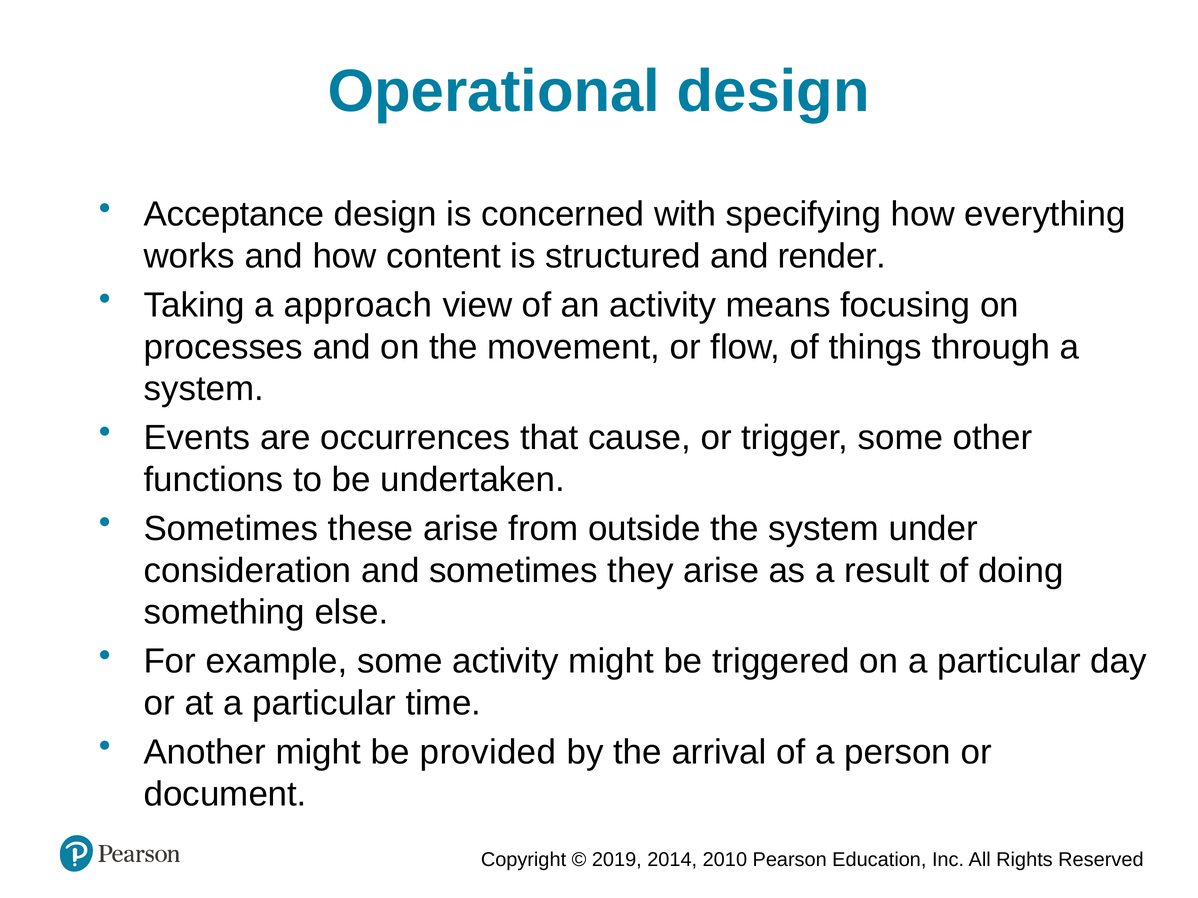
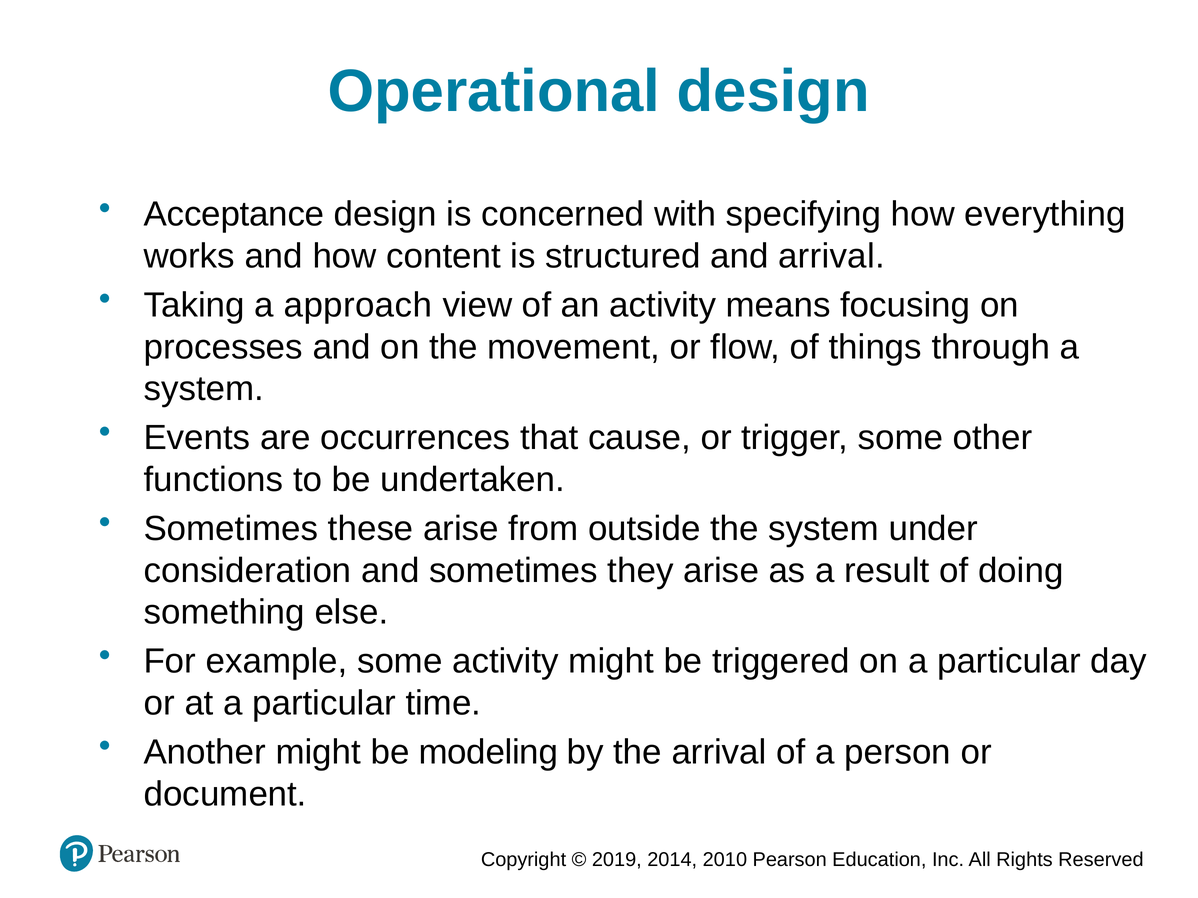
and render: render -> arrival (832, 256)
provided: provided -> modeling (488, 753)
